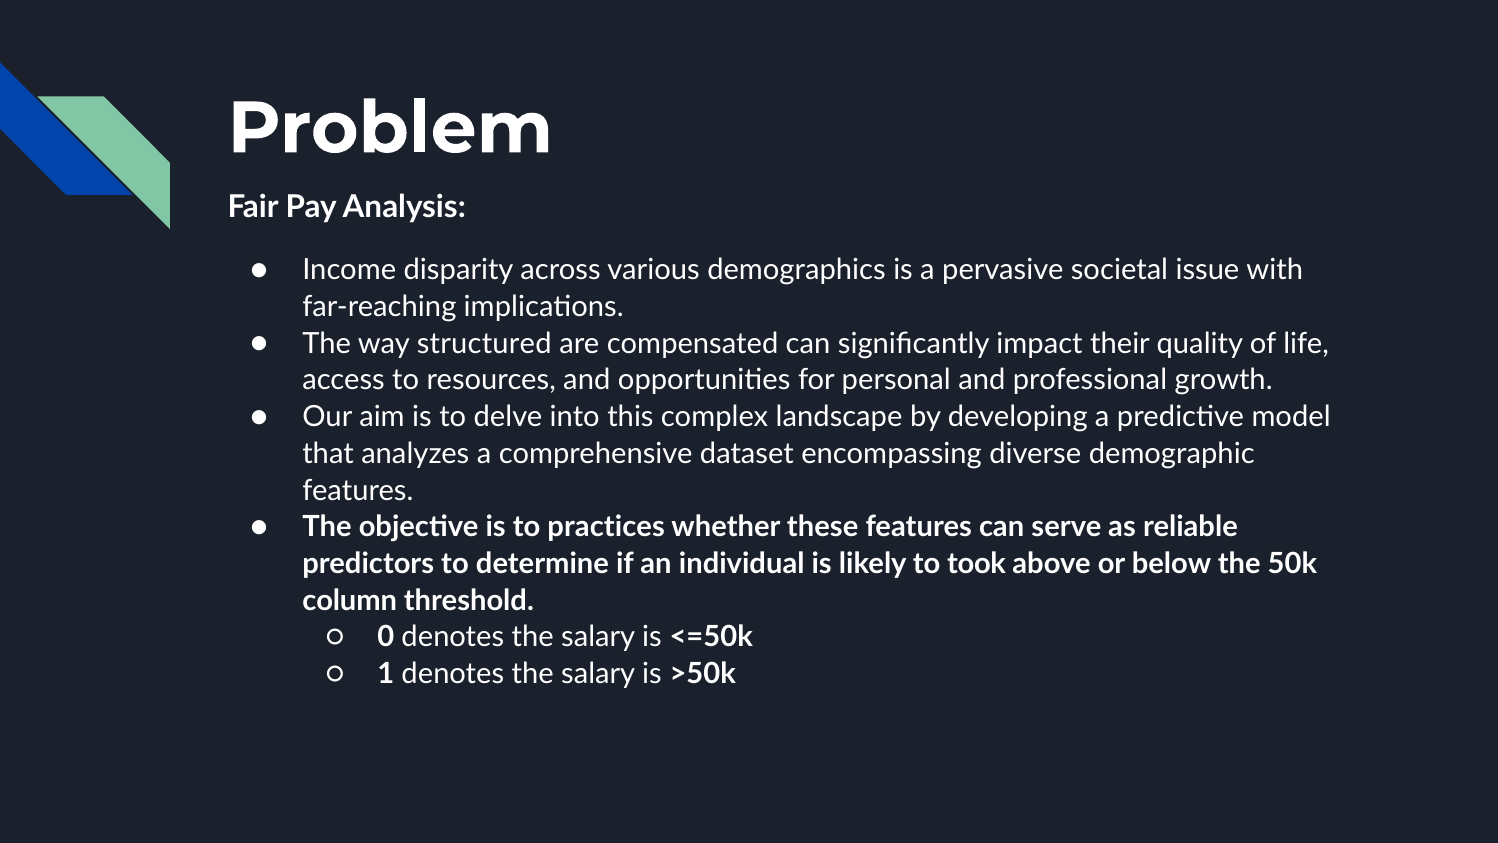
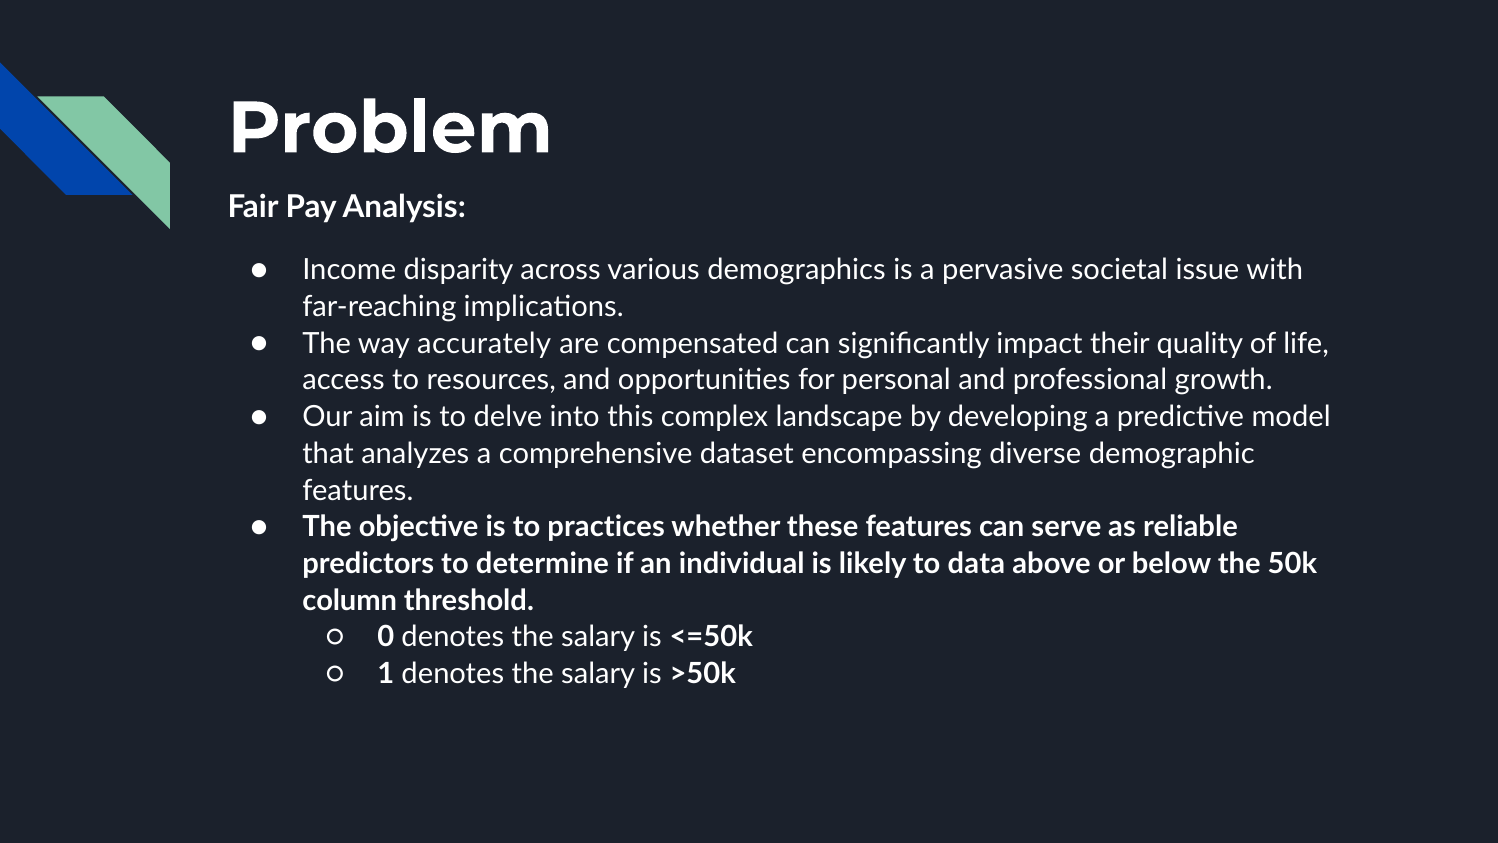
structured: structured -> accurately (484, 343)
took: took -> data (976, 564)
